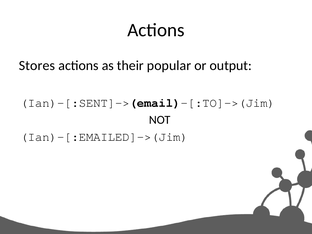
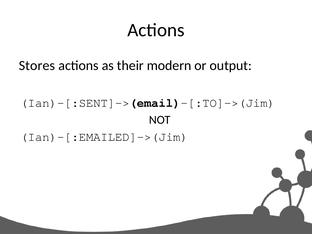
popular: popular -> modern (169, 65)
